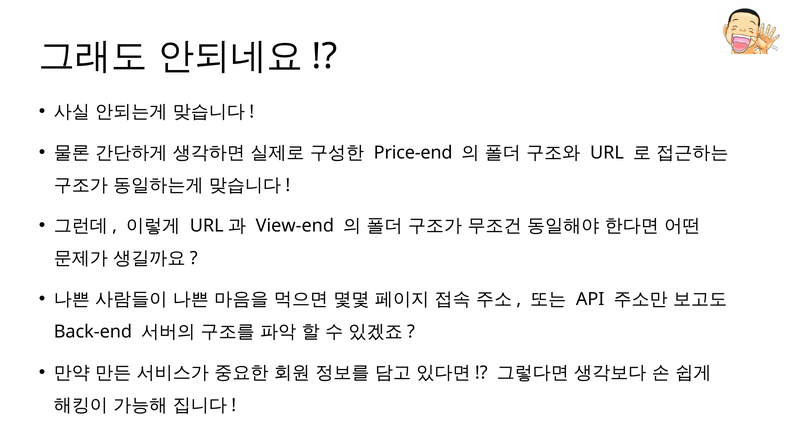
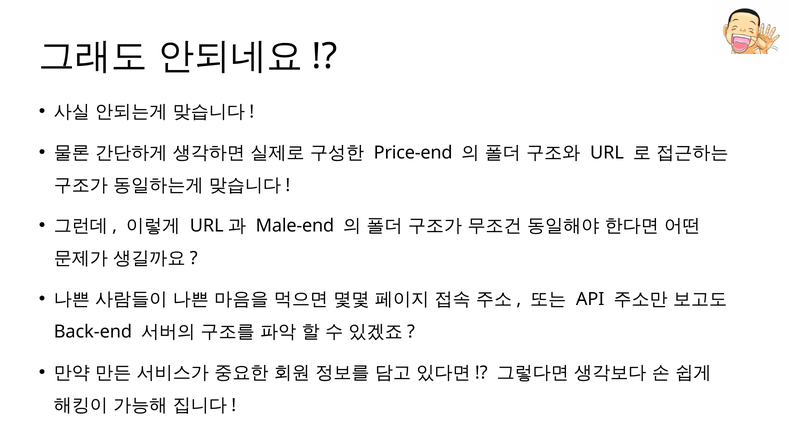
View-end: View-end -> Male-end (295, 226)
